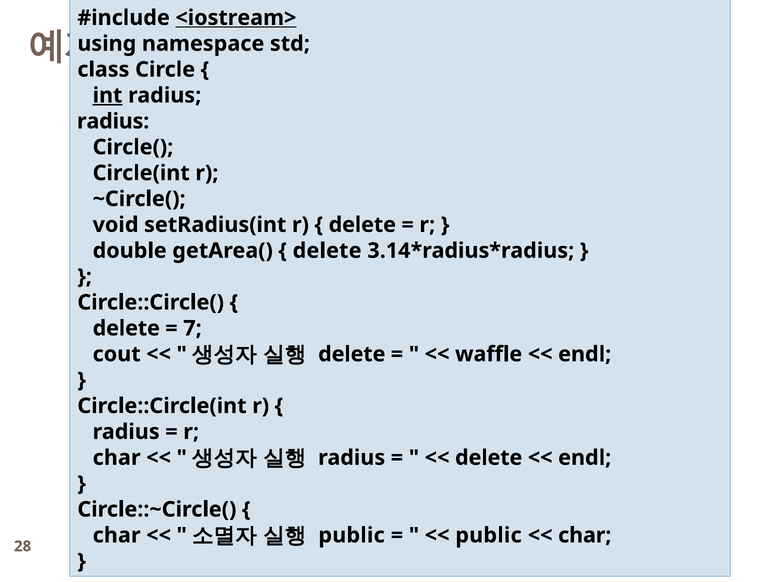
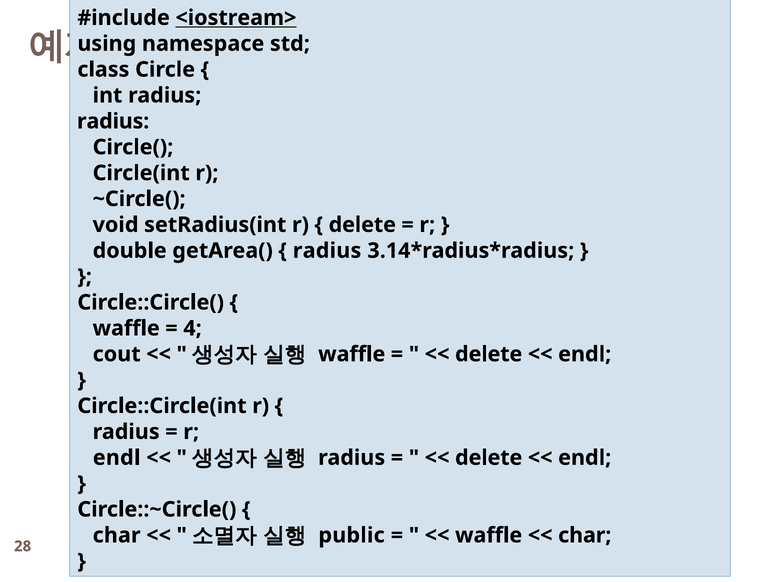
int underline: present -> none (108, 95)
delete: delete -> radius (327, 251)
delete: delete -> waffle (126, 328)
7: 7 -> 4 (193, 328)
delete: delete -> waffle (352, 354)
waffle: waffle -> delete (489, 354)
char: char -> endl (117, 458)
public: public -> waffle (489, 535)
